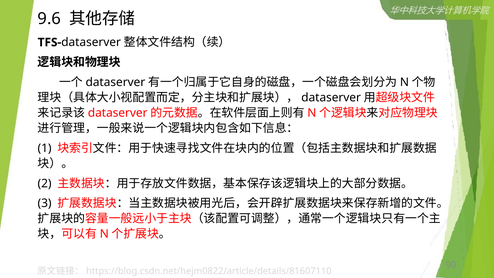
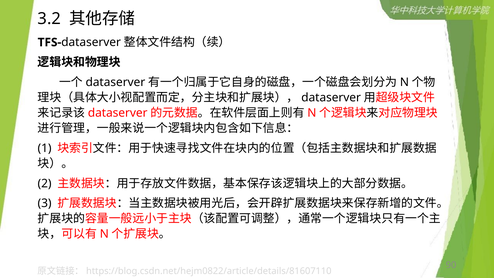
9.6: 9.6 -> 3.2 (49, 19)
